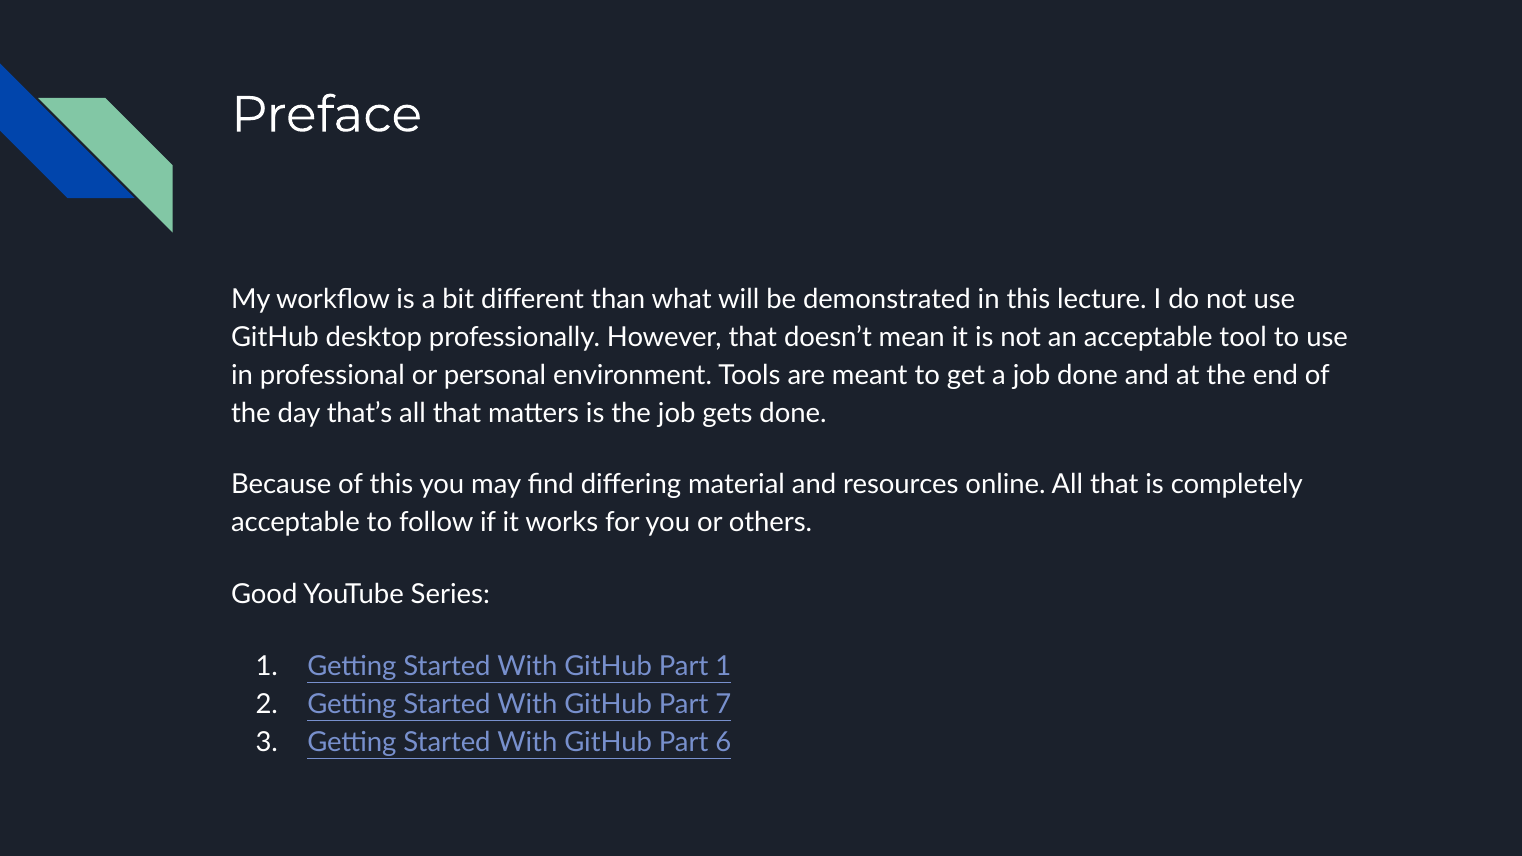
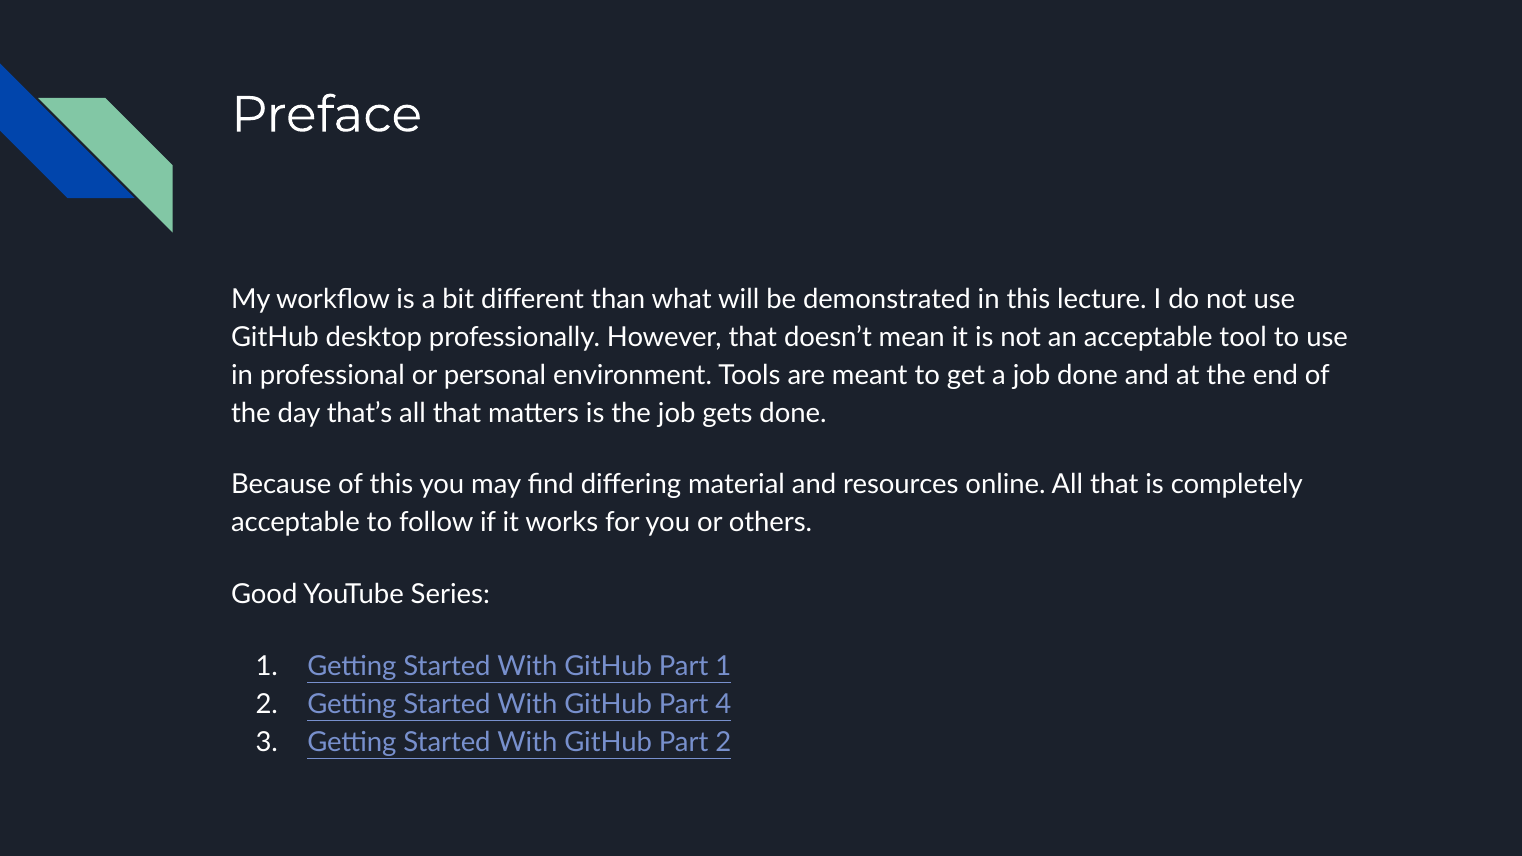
7: 7 -> 4 (723, 704)
Part 6: 6 -> 2 (723, 742)
